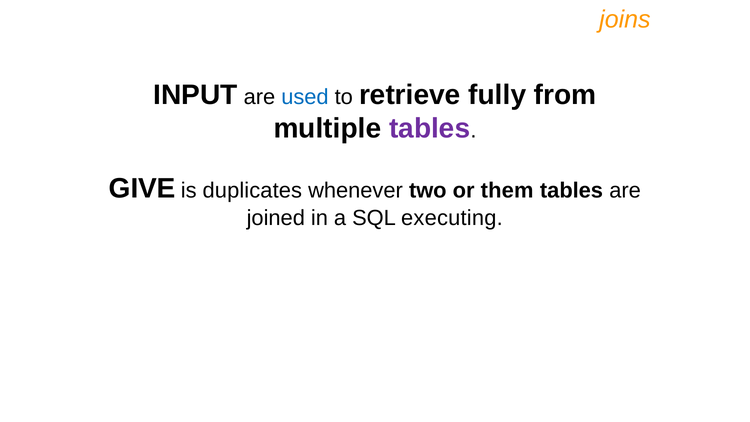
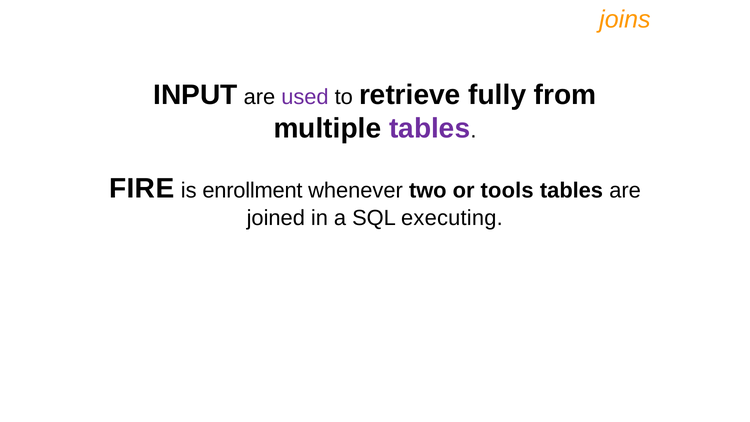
used colour: blue -> purple (305, 97)
GIVE: GIVE -> FIRE (142, 189)
duplicates: duplicates -> enrollment (252, 191)
them: them -> tools (507, 191)
